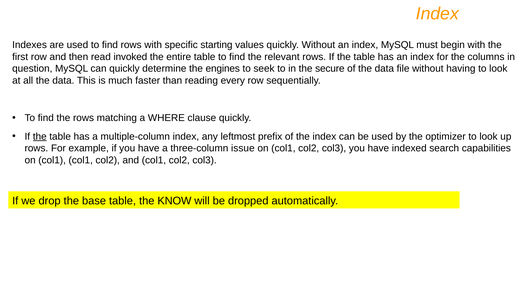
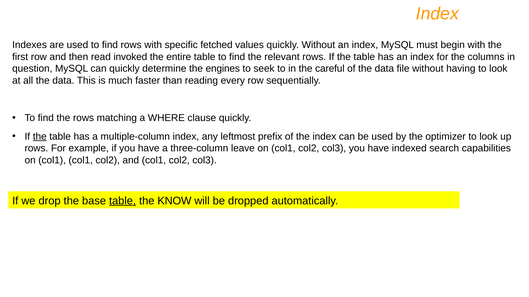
starting: starting -> fetched (217, 45)
secure: secure -> careful (330, 69)
issue: issue -> leave (243, 149)
table underline: none -> present (123, 201)
